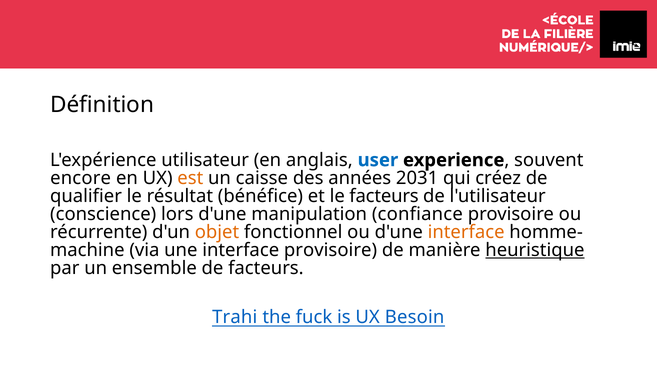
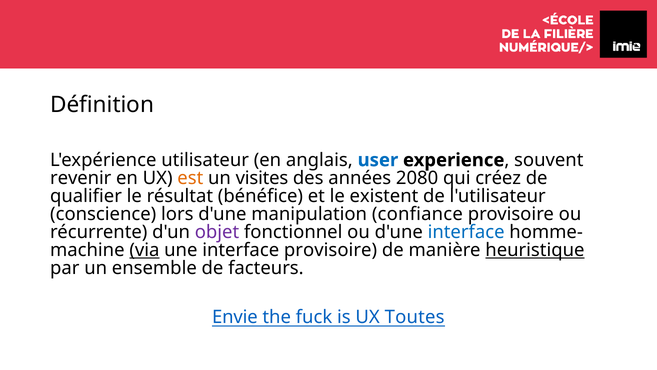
encore: encore -> revenir (81, 178)
caisse: caisse -> visites (262, 178)
2031: 2031 -> 2080 (417, 178)
le facteurs: facteurs -> existent (384, 196)
objet colour: orange -> purple (217, 232)
interface colour: orange -> blue (466, 232)
via underline: none -> present (144, 250)
Trahi: Trahi -> Envie (235, 317)
Besoin: Besoin -> Toutes (415, 317)
